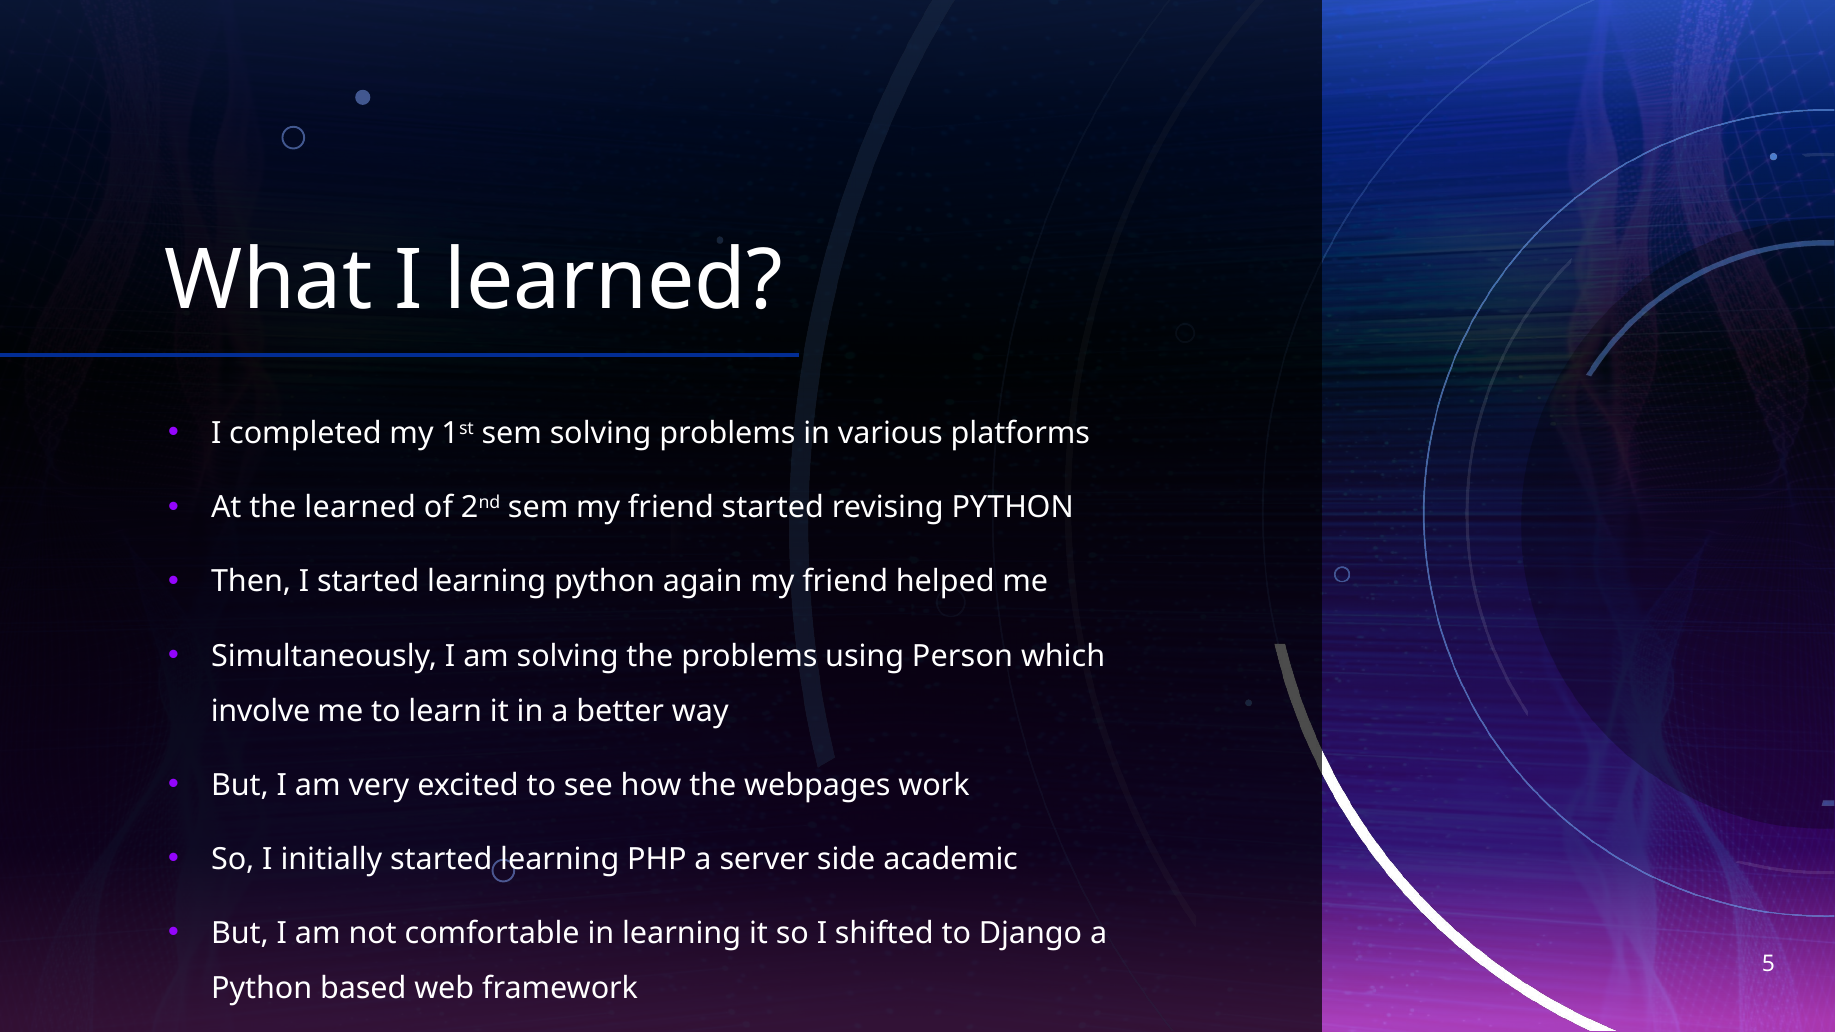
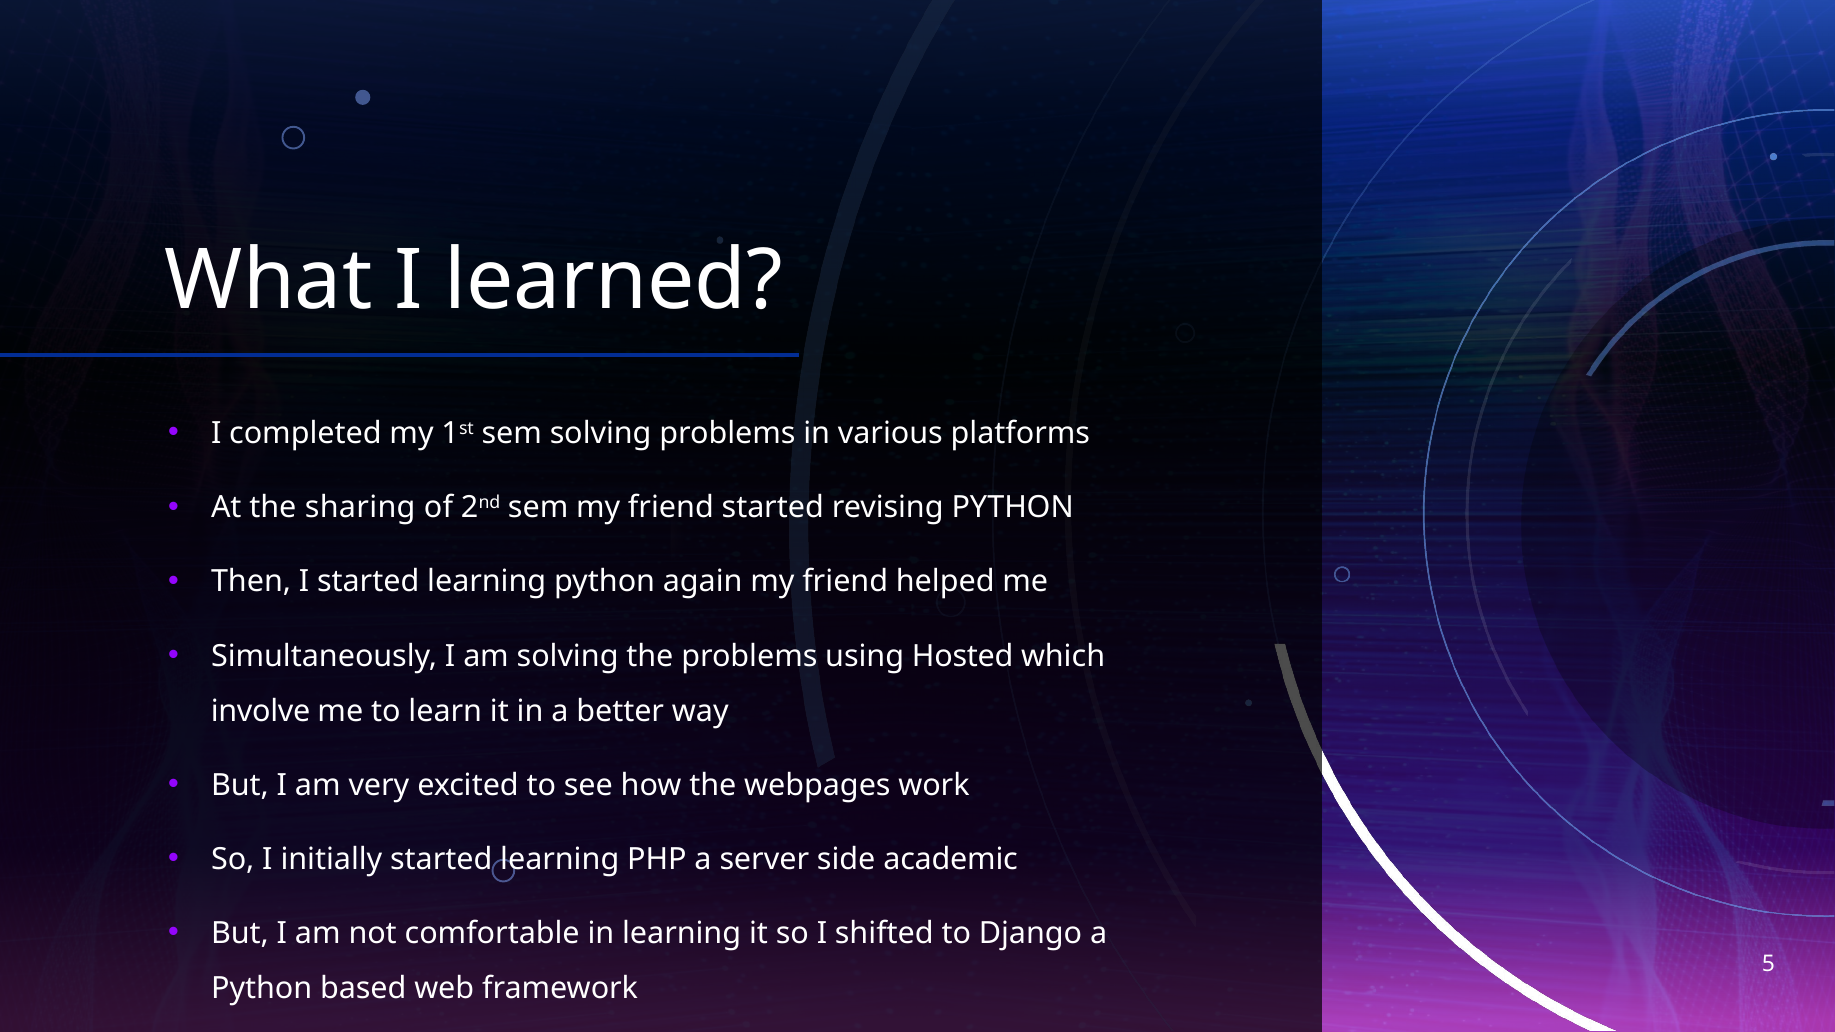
the learned: learned -> sharing (360, 508)
Person: Person -> Hosted (963, 656)
